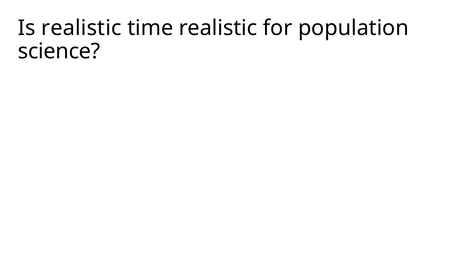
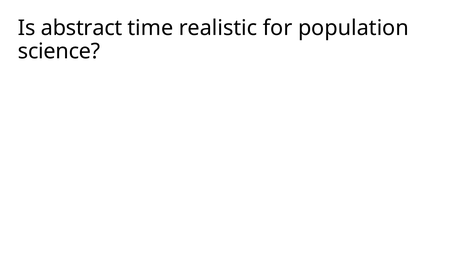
Is realistic: realistic -> abstract (82, 28)
